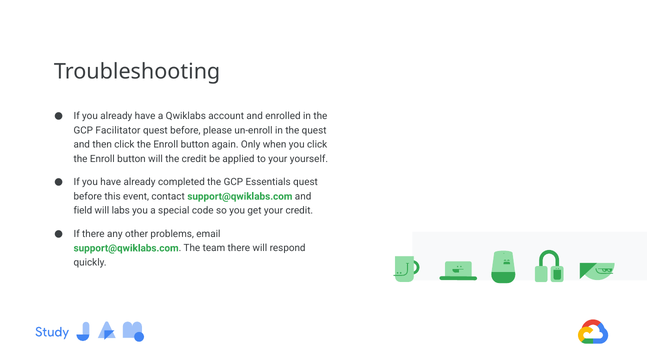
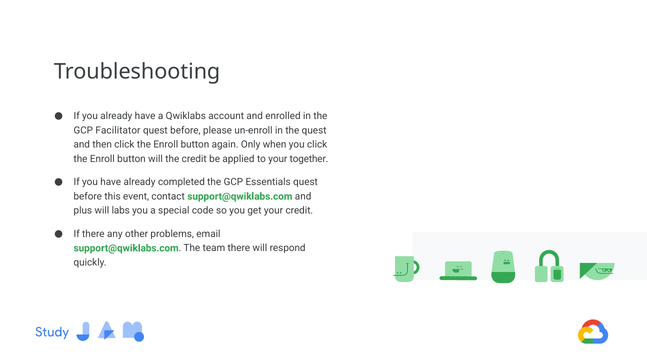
yourself: yourself -> together (309, 159)
field: field -> plus (83, 211)
